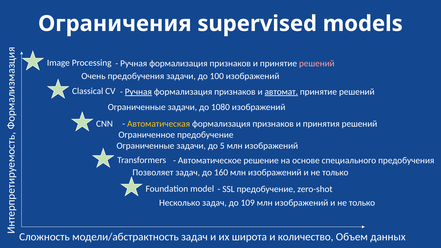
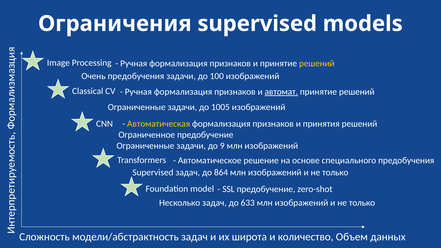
решений colour: pink -> yellow (317, 63)
Ручная underline: present -> none (138, 92)
1080: 1080 -> 1005 (220, 107)
5: 5 -> 9 (222, 146)
Позволяет: Позволяет -> Supervised (153, 173)
160: 160 -> 864 (221, 173)
109: 109 -> 633 (248, 203)
